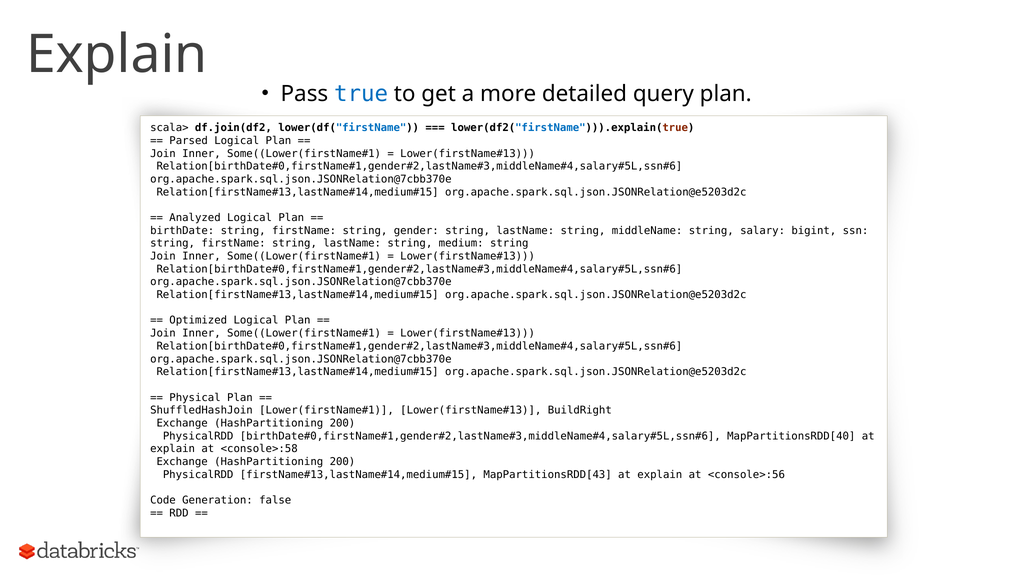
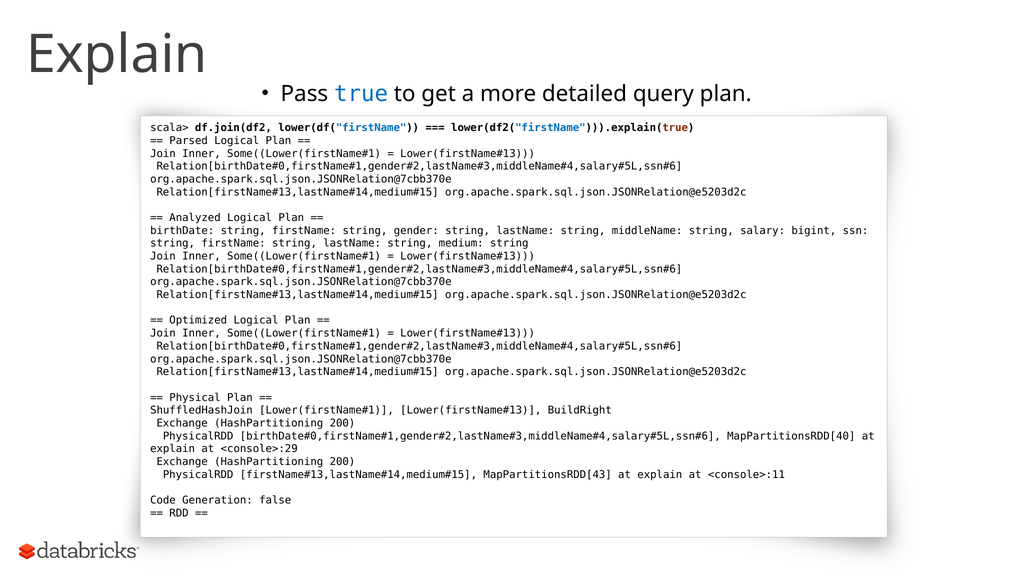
<console>:58: <console>:58 -> <console>:29 (259, 449)
<console>:56: <console>:56 -> <console>:11 (746, 475)
